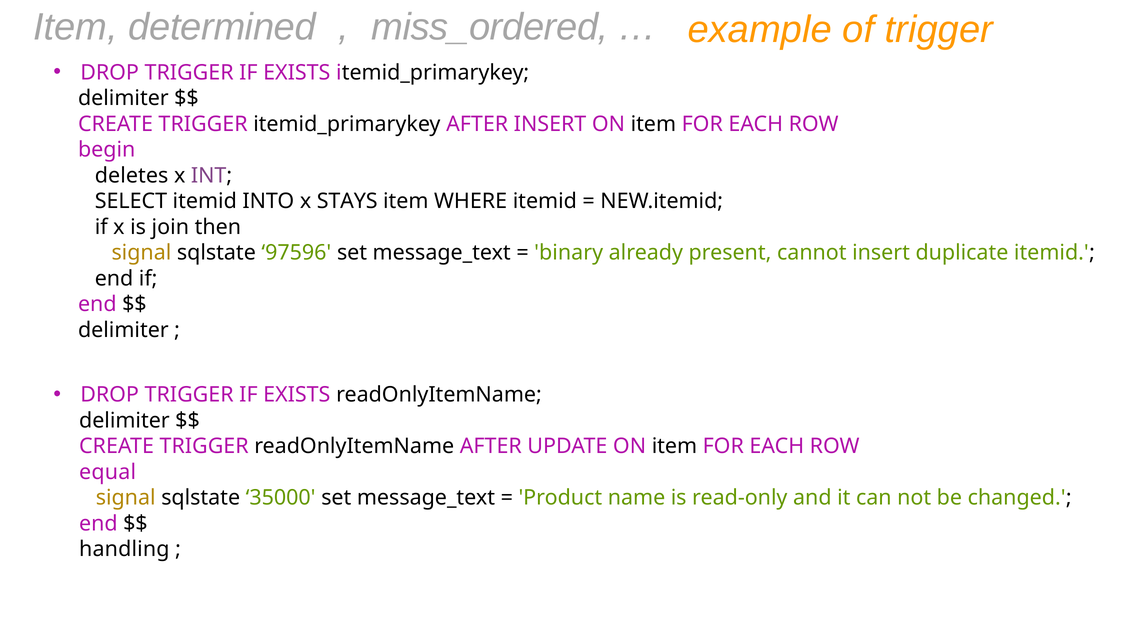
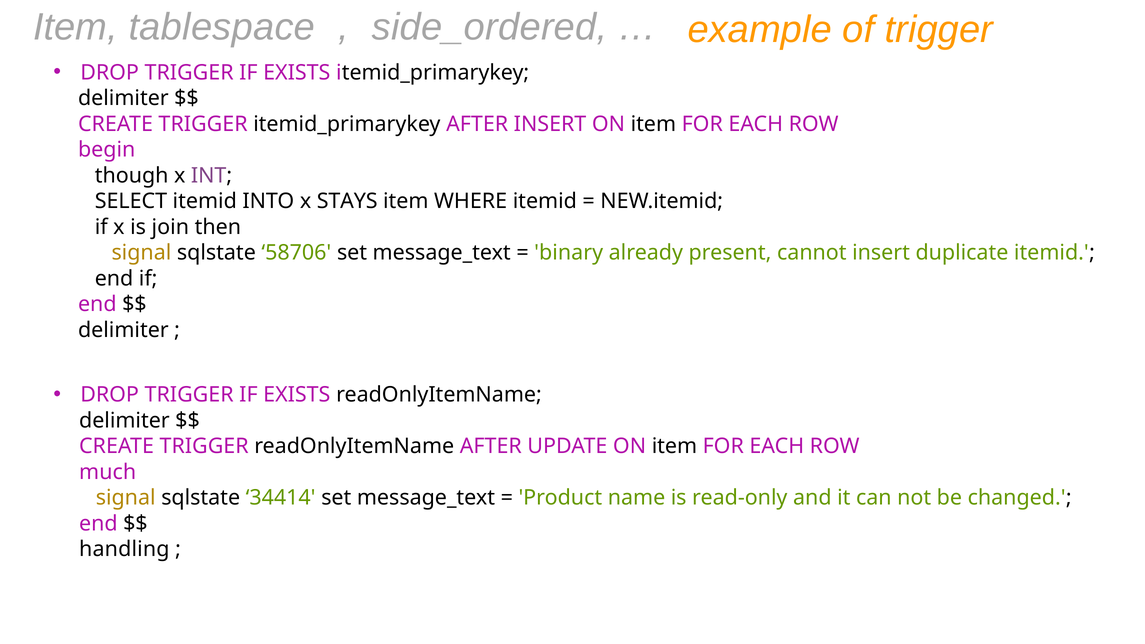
determined: determined -> tablespace (222, 27)
miss_ordered: miss_ordered -> side_ordered (490, 27)
deletes: deletes -> though (132, 175)
97596: 97596 -> 58706 (296, 253)
equal: equal -> much (108, 472)
35000: 35000 -> 34414 (281, 498)
